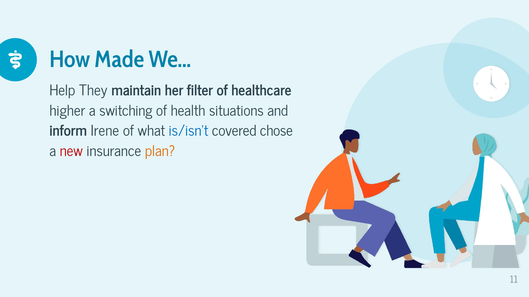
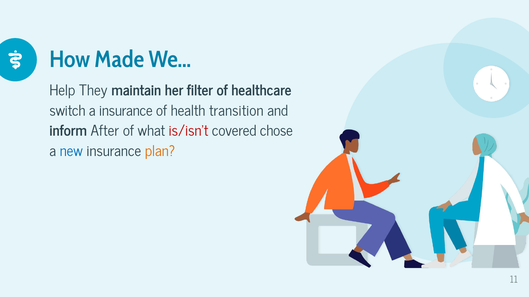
higher: higher -> switch (67, 111)
a switching: switching -> insurance (126, 111)
situations: situations -> transition (236, 111)
Irene: Irene -> After (105, 131)
is/isn't colour: blue -> red (188, 131)
new colour: red -> blue (71, 152)
